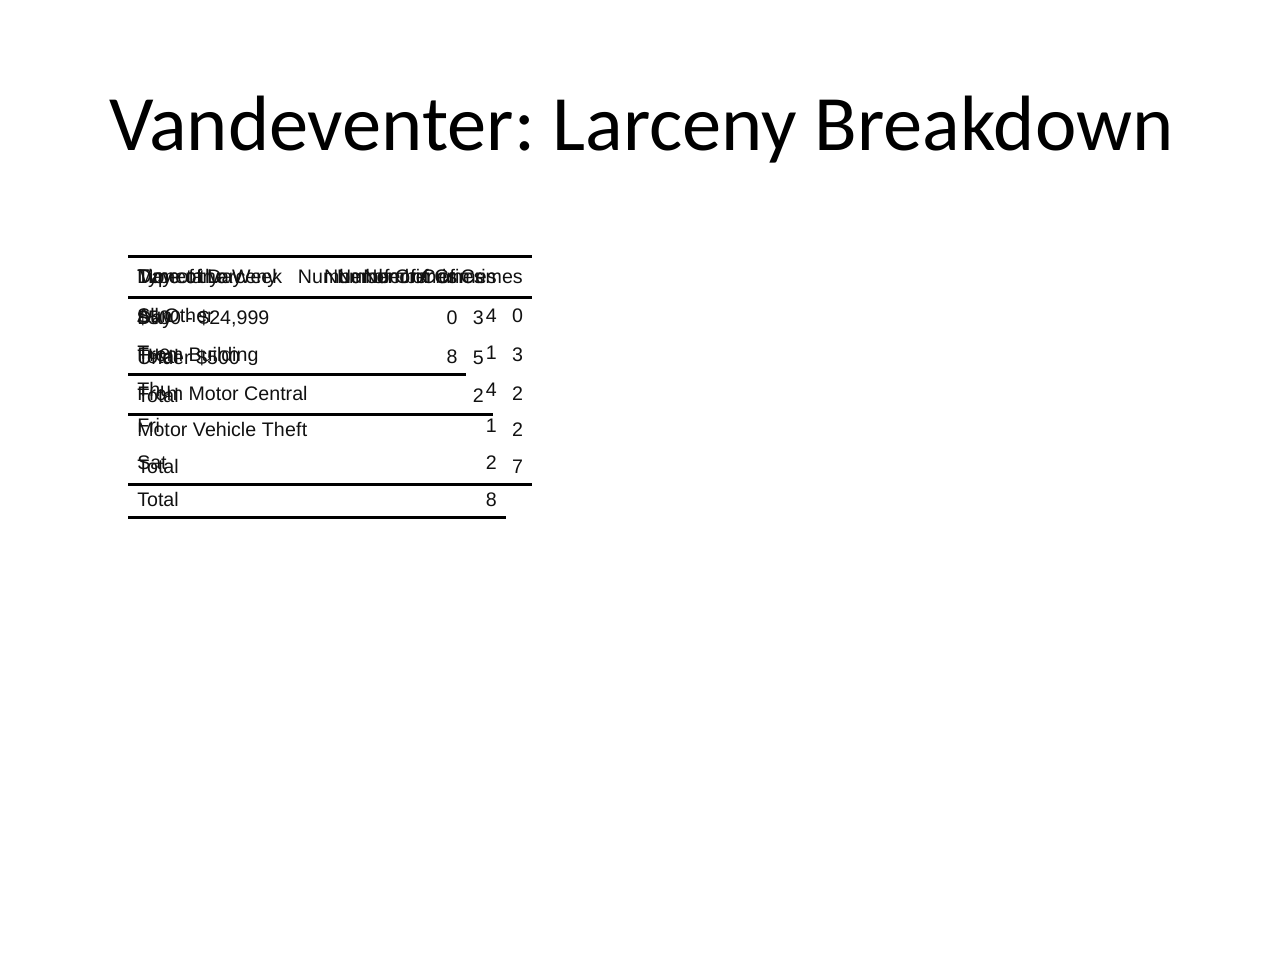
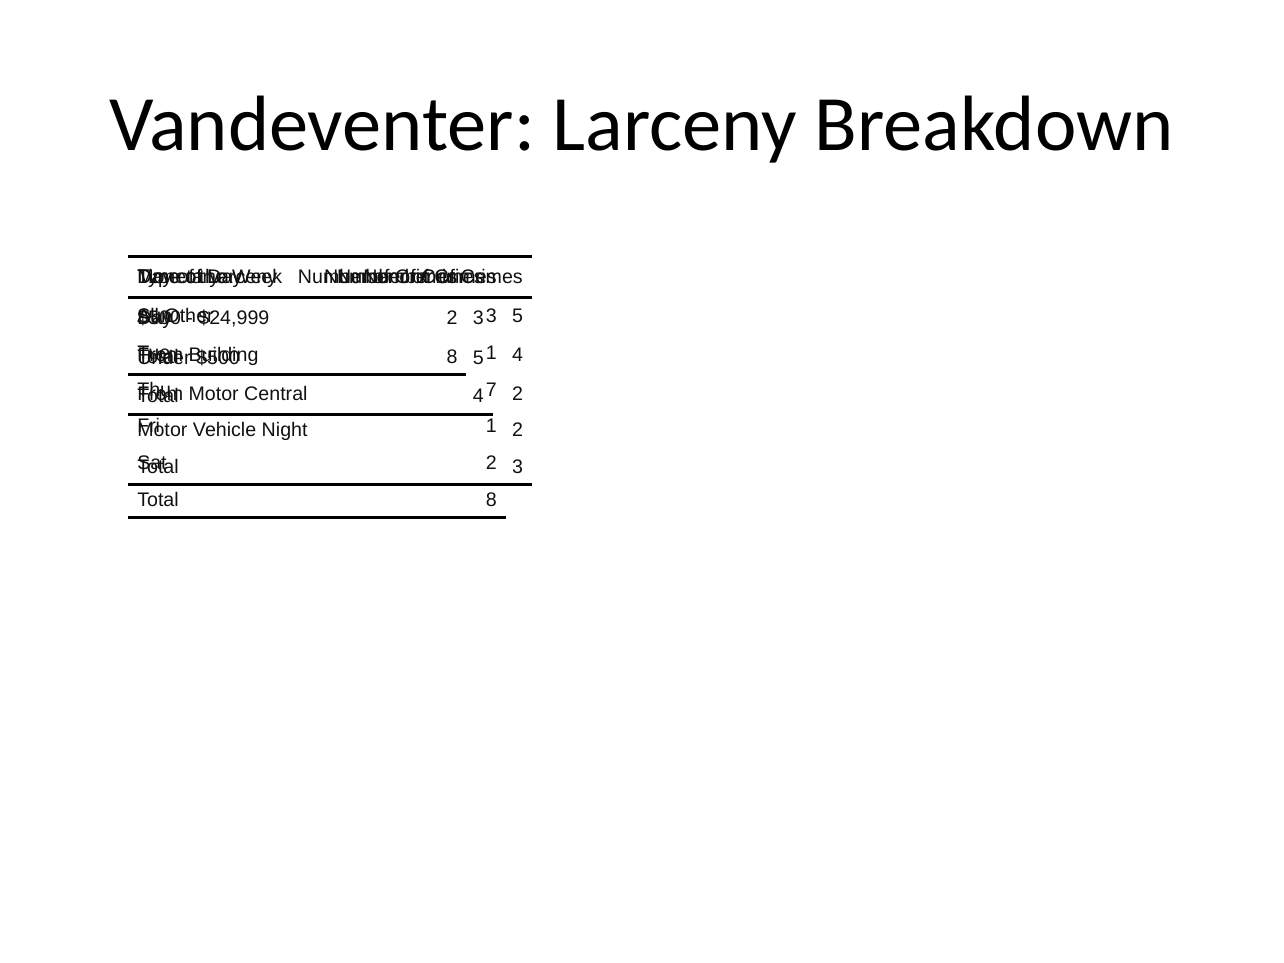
4: 4 -> 3 (491, 316)
0: 0 -> 5 (518, 316)
0: 0 -> 2 (452, 318)
3: 3 -> 4 (518, 355)
4: 4 -> 7 (491, 390)
2: 2 -> 4 (478, 396)
Theft: Theft -> Night (285, 430)
7: 7 -> 3 (518, 467)
